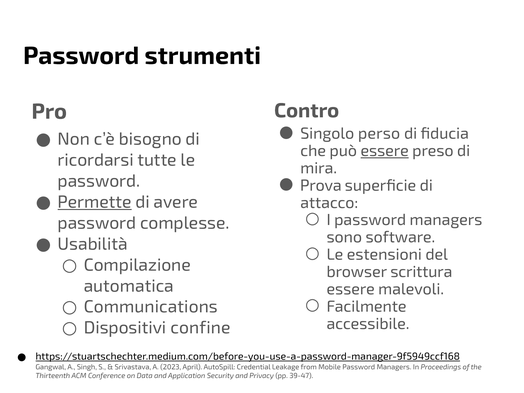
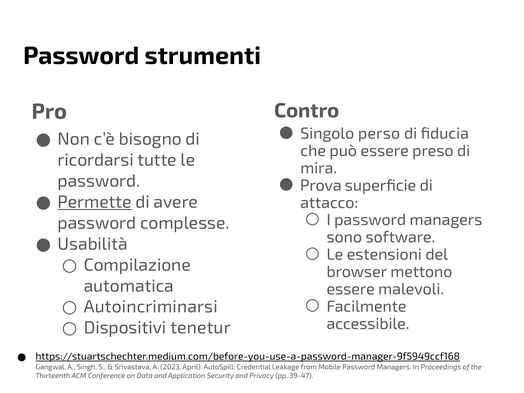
essere underline: present -> none (385, 151)
scrittura: scrittura -> mettono (421, 272)
Communications: Communications -> Autoincriminarsi (151, 307)
confine: confine -> tenetur (201, 328)
